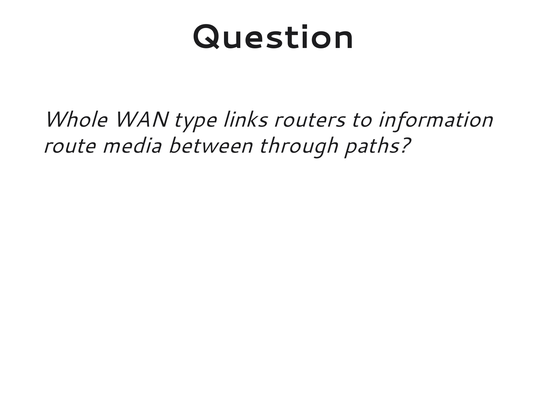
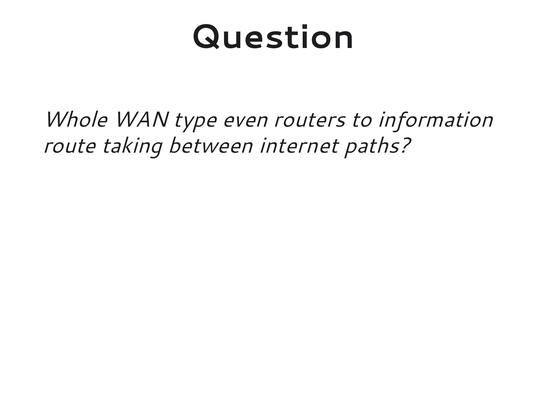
links: links -> even (245, 120)
media: media -> taking (132, 146)
through: through -> internet (298, 146)
